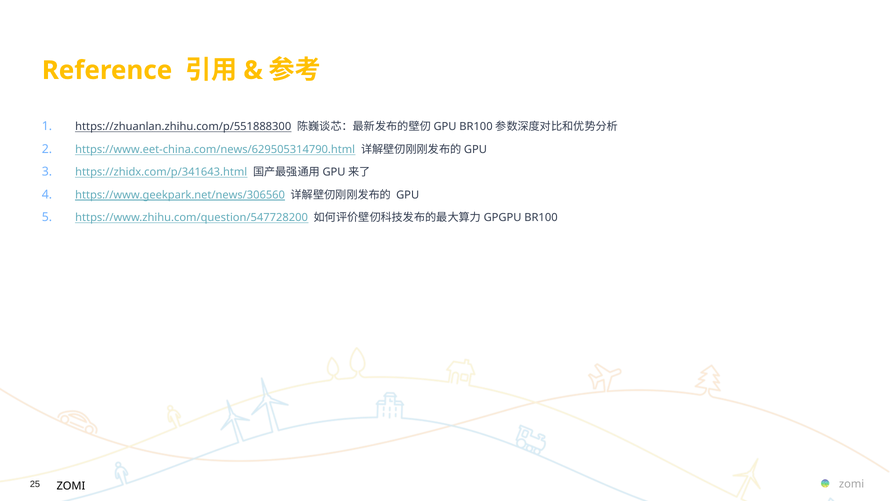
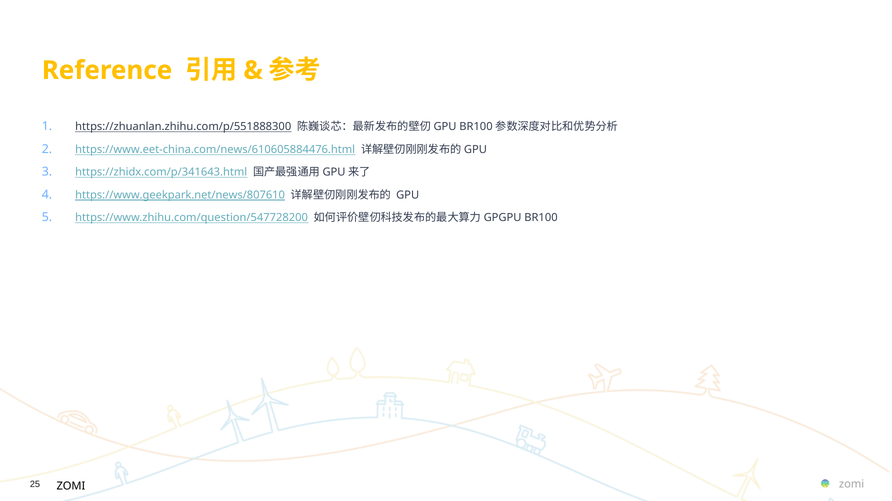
https://www.eet-china.com/news/629505314790.html: https://www.eet-china.com/news/629505314790.html -> https://www.eet-china.com/news/610605884476.html (215, 150)
https://www.geekpark.net/news/306560: https://www.geekpark.net/news/306560 -> https://www.geekpark.net/news/807610 (180, 195)
